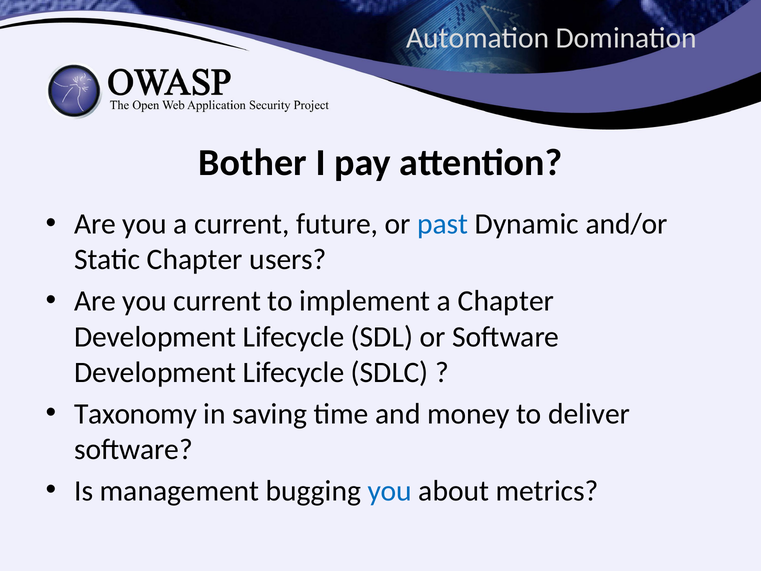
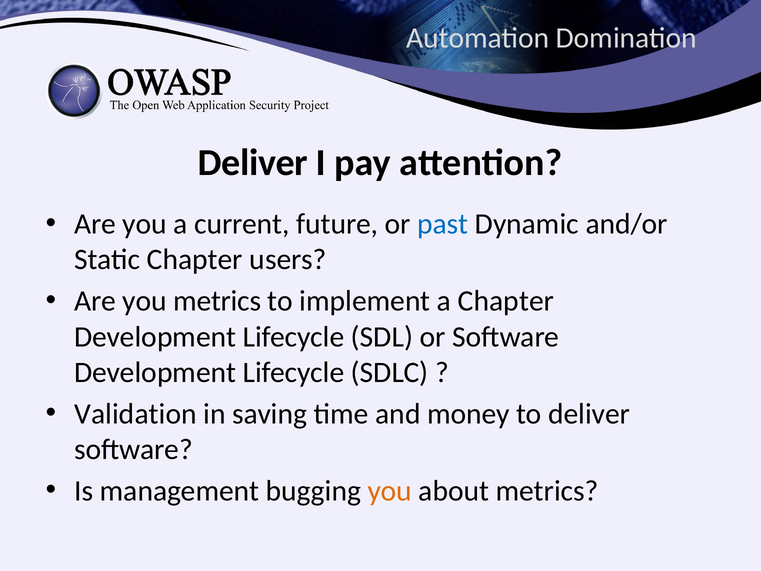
Bother: Bother -> Deliver (253, 162)
you current: current -> metrics (217, 301)
Taxonomy: Taxonomy -> Validation (135, 414)
you colour: blue -> orange (390, 491)
